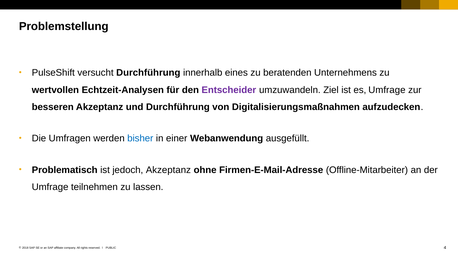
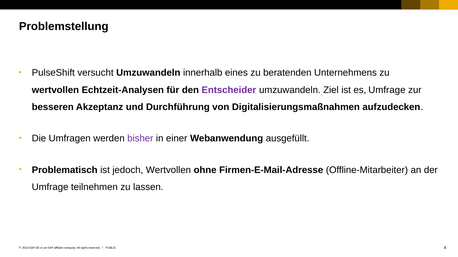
versucht Durchführung: Durchführung -> Umzuwandeln (148, 73)
bisher colour: blue -> purple (140, 139)
jedoch Akzeptanz: Akzeptanz -> Wertvollen (168, 170)
